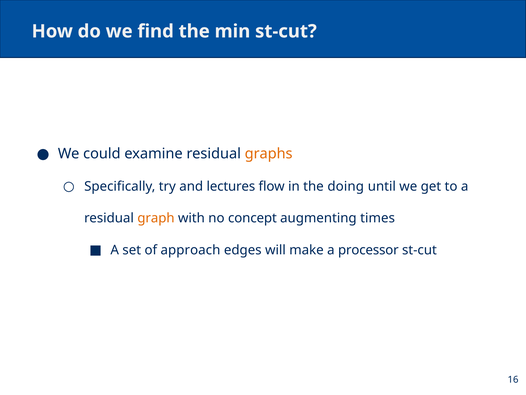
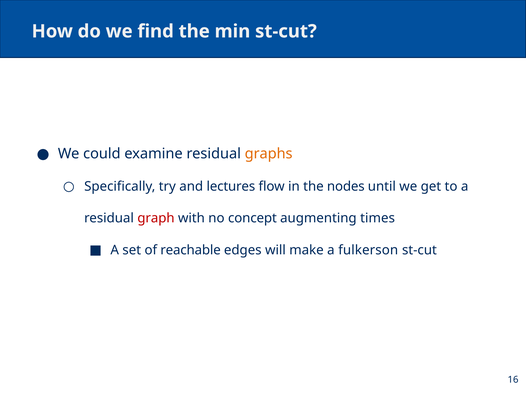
doing: doing -> nodes (346, 186)
graph colour: orange -> red (156, 218)
approach: approach -> reachable (191, 250)
processor: processor -> fulkerson (368, 250)
